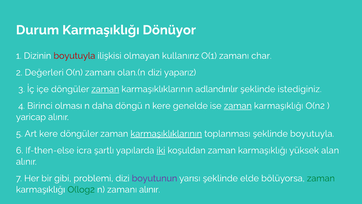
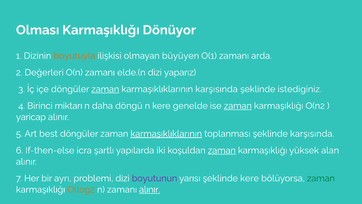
Durum: Durum -> Olması (38, 30)
boyutuyla colour: red -> orange (74, 56)
kullanırız: kullanırız -> büyüyen (181, 56)
char: char -> arda (262, 56)
olan.(n: olan.(n -> elde.(n (131, 72)
karmaşıklıklarının adlandırılır: adlandırılır -> karşısında (217, 89)
olması: olması -> miktarı (68, 106)
Art kere: kere -> best (48, 133)
şeklinde boyutuyla: boyutuyla -> karşısında (312, 133)
iki underline: present -> none (161, 150)
zaman underline: none -> present (222, 150)
gibi: gibi -> ayrı (63, 178)
şeklinde elde: elde -> kere (250, 178)
O(log2 colour: green -> orange (81, 189)
alınır underline: none -> present (150, 189)
